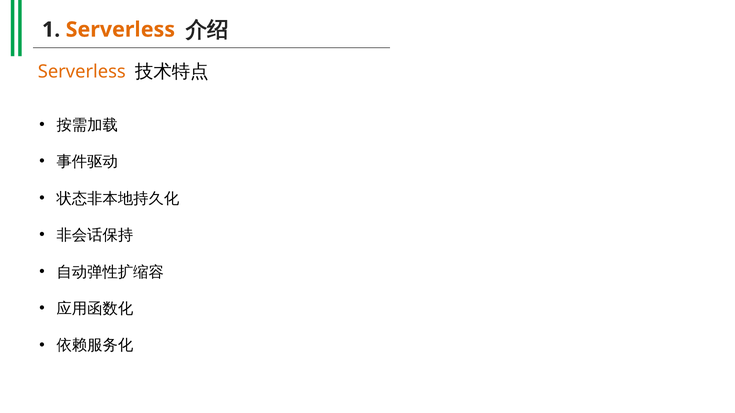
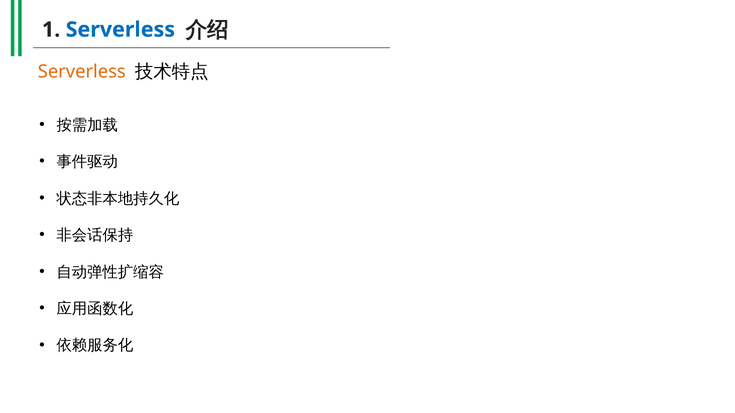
Serverless colour: orange -> blue (120, 30)
